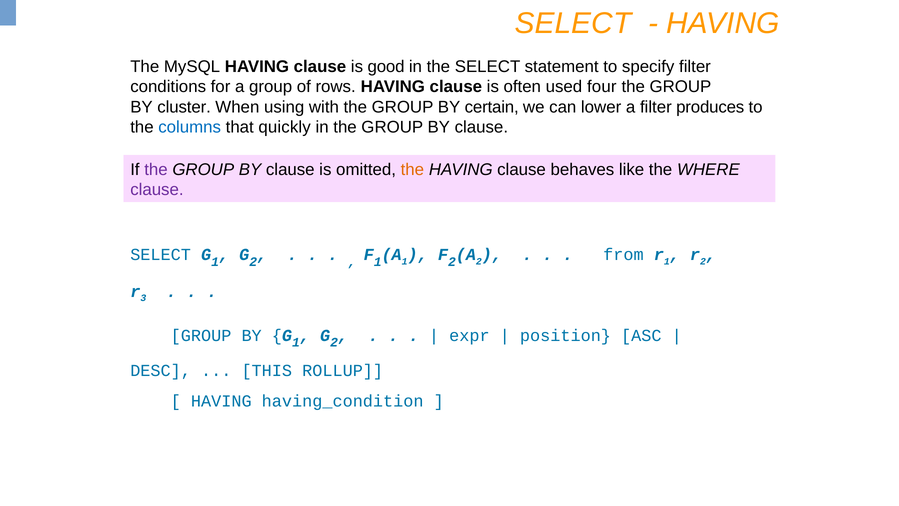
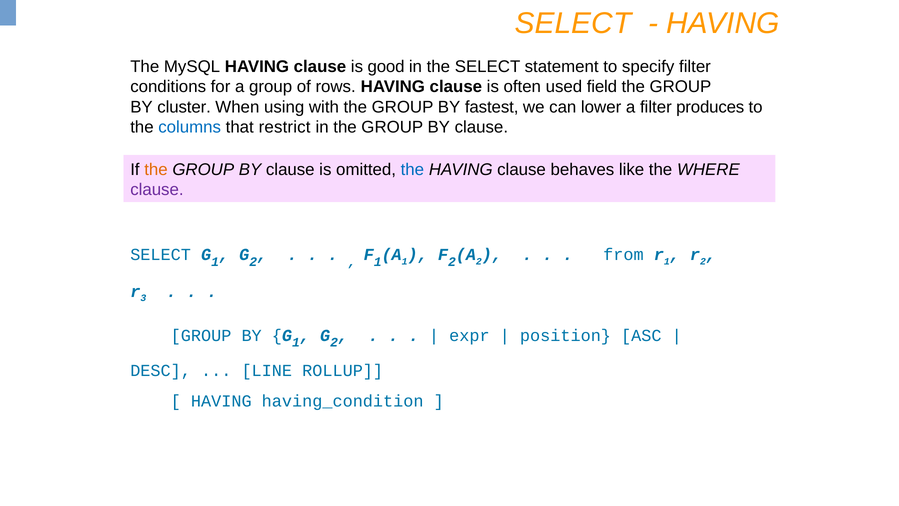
four: four -> field (602, 87)
certain: certain -> fastest (492, 107)
quickly: quickly -> restrict (285, 127)
the colour: purple -> orange (156, 169)
the colour: orange -> blue (412, 169)
THIS: THIS -> LINE (267, 370)
